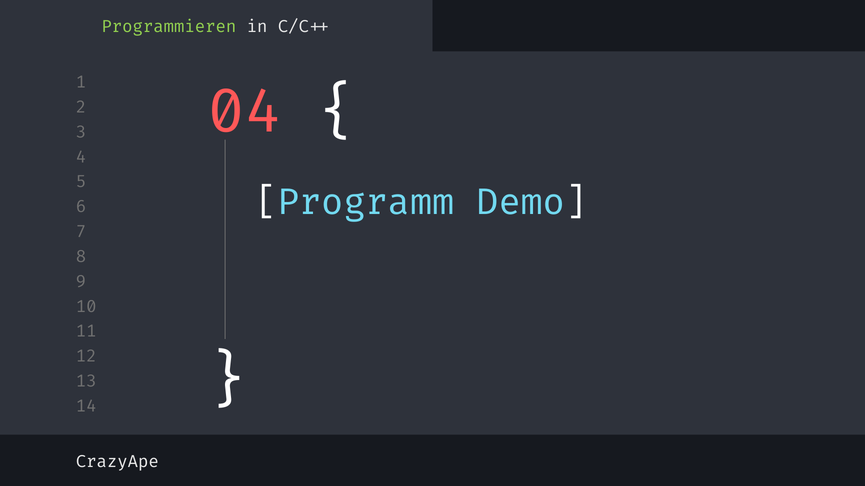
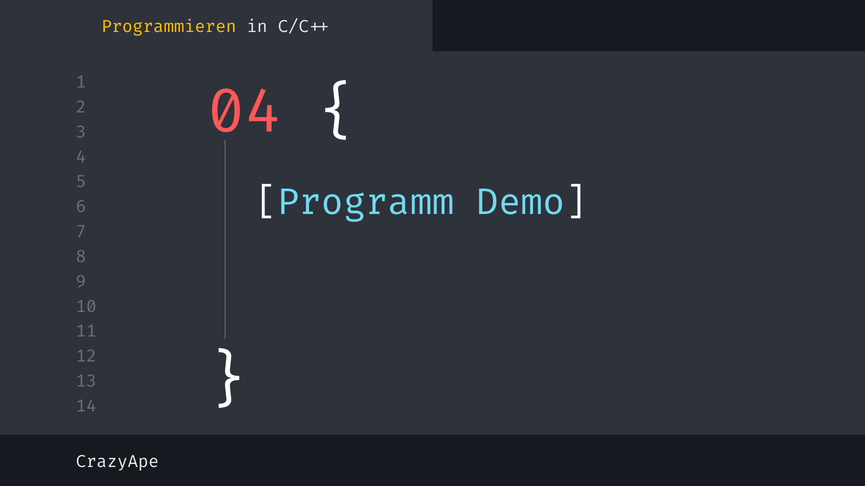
Programmieren colour: light green -> yellow (169, 27)
